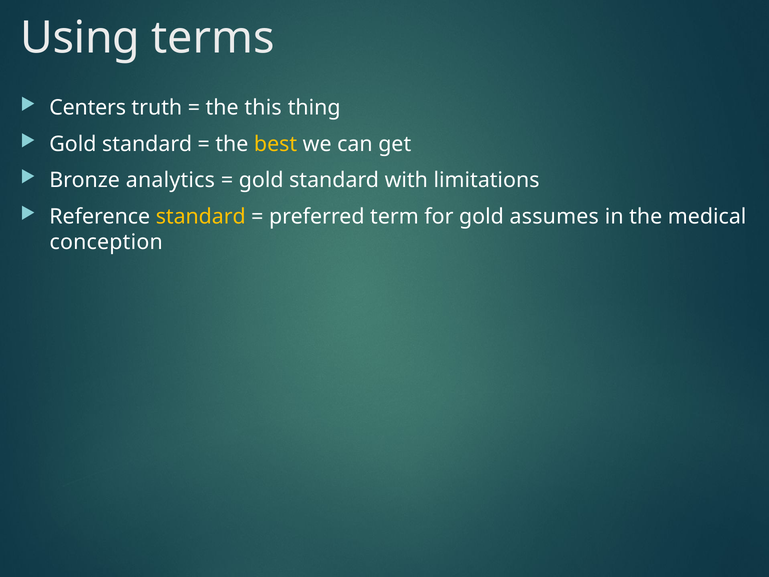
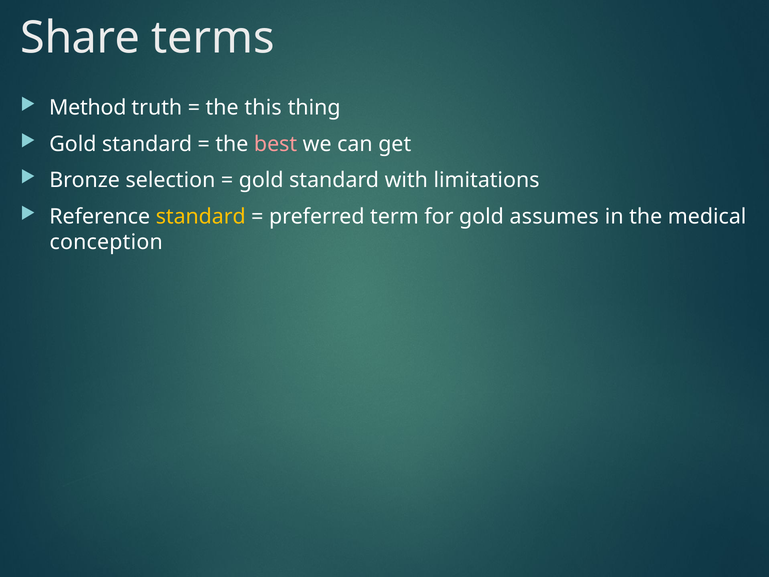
Using: Using -> Share (80, 38)
Centers: Centers -> Method (88, 108)
best colour: yellow -> pink (276, 144)
analytics: analytics -> selection (170, 180)
